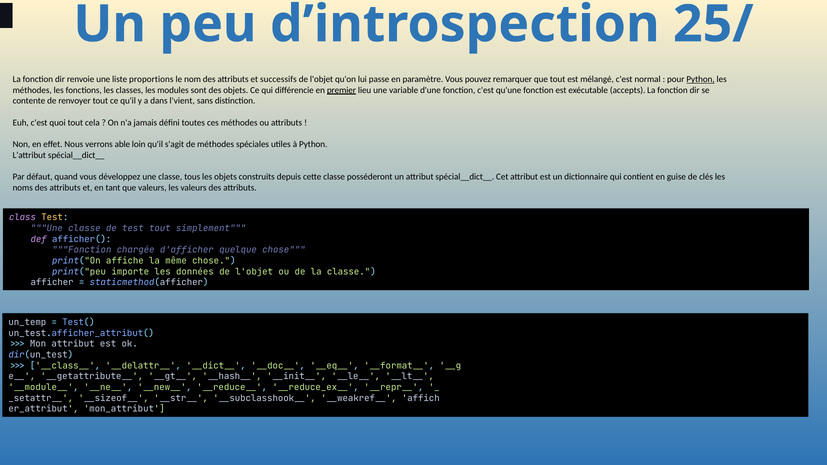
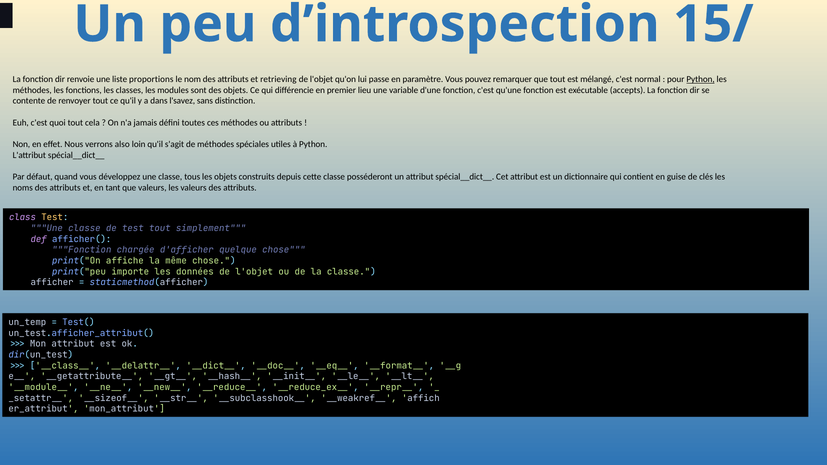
25/: 25/ -> 15/ (713, 24)
successifs: successifs -> retrieving (278, 79)
premier underline: present -> none (341, 90)
l'vient: l'vient -> l'savez (182, 101)
able: able -> also (122, 144)
